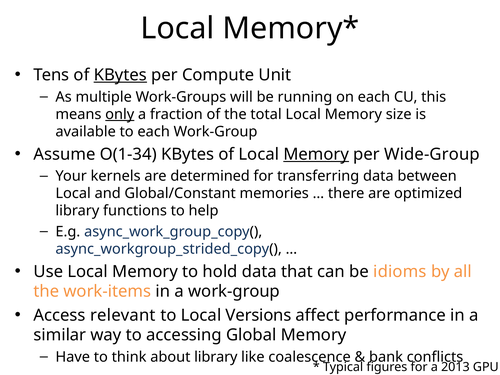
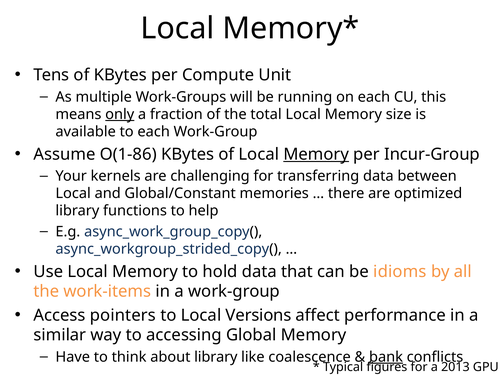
KBytes underline: present -> none (120, 75)
O(1-34: O(1-34 -> O(1-86 (128, 154)
Wide-Group: Wide-Group -> Incur-Group (432, 154)
determined: determined -> challenging (210, 176)
relevant: relevant -> pointers (123, 315)
bank underline: none -> present (386, 357)
